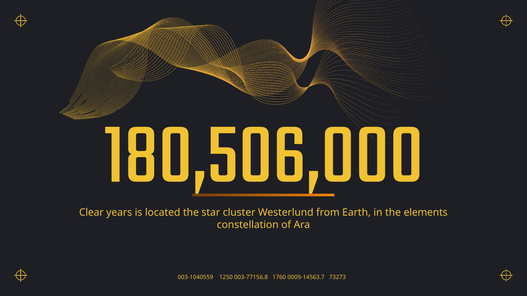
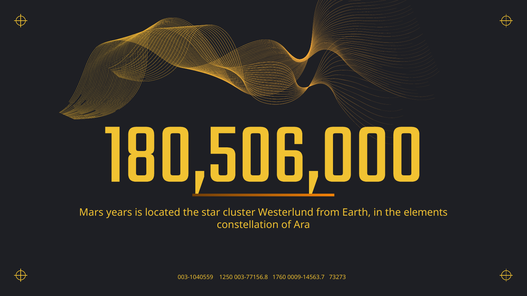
Clear: Clear -> Mars (91, 213)
